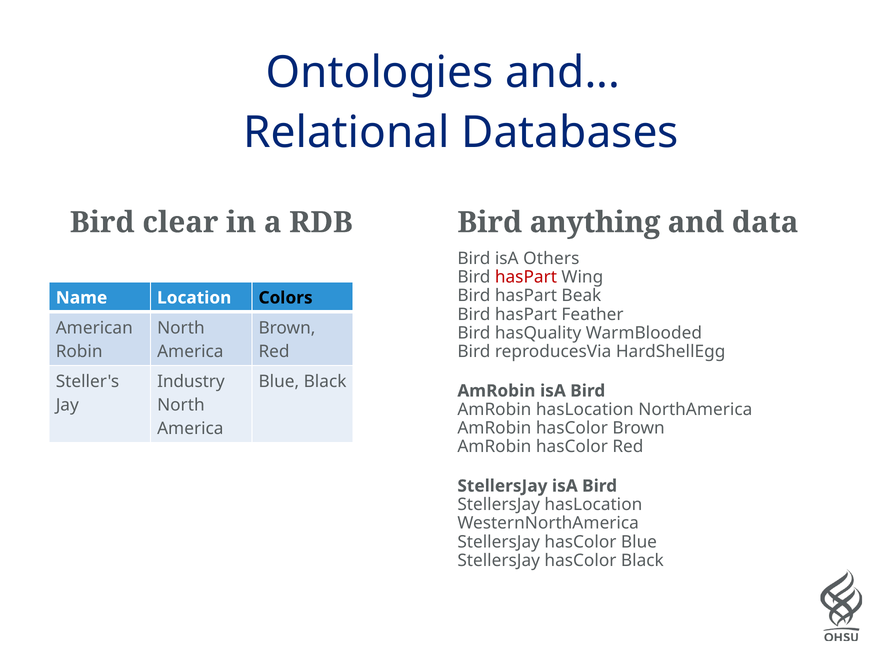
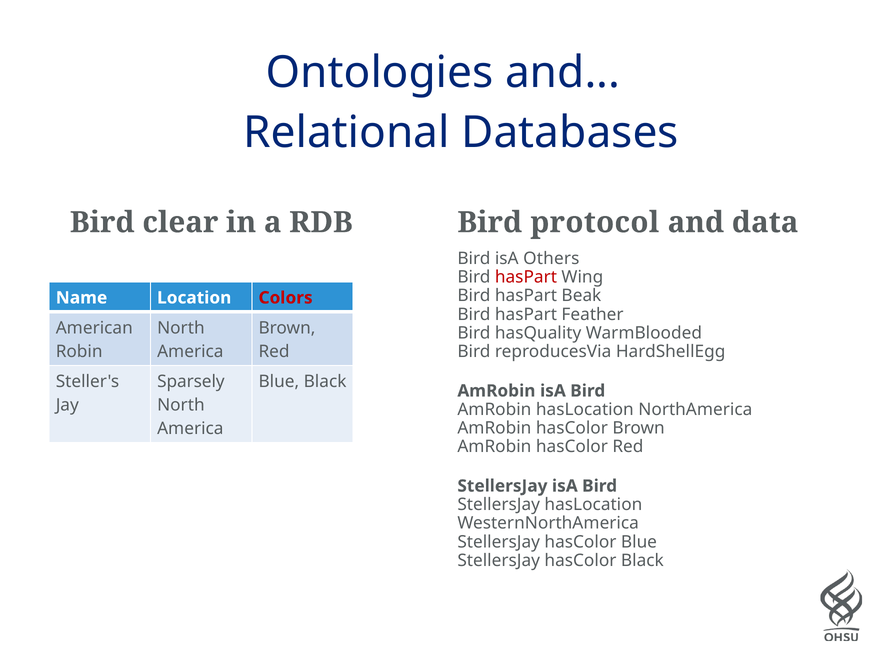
anything: anything -> protocol (595, 223)
Colors colour: black -> red (286, 298)
Industry: Industry -> Sparsely (191, 382)
